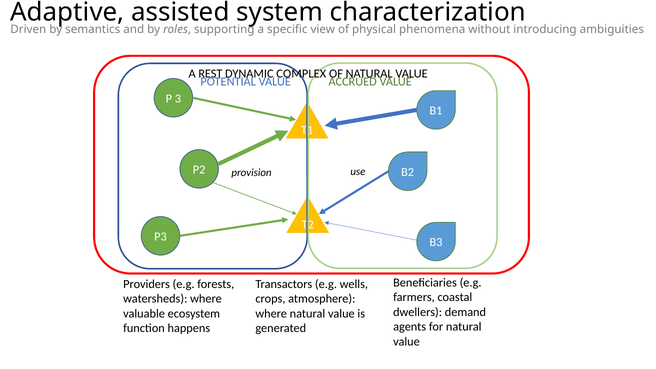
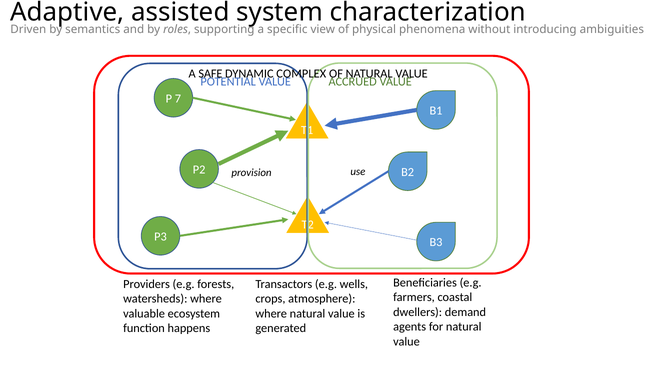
REST: REST -> SAFE (210, 74)
3: 3 -> 7 (178, 99)
